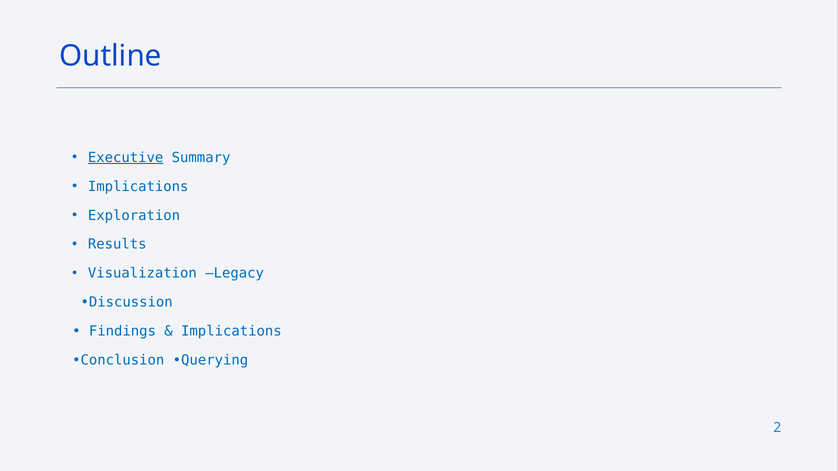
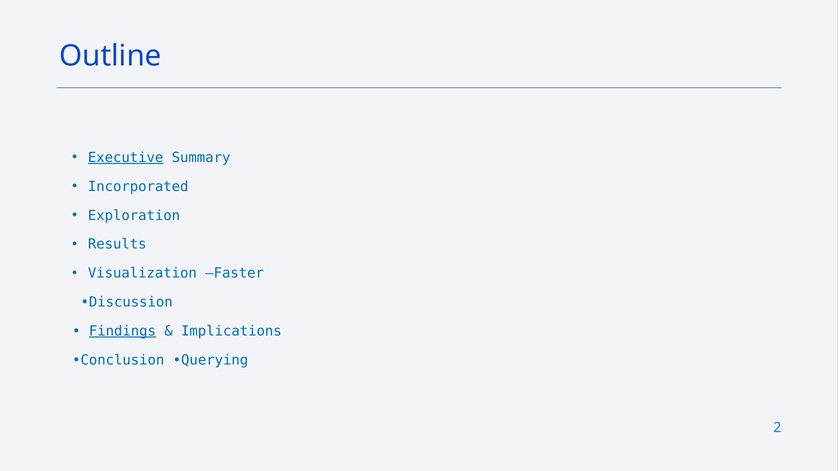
Implications: Implications -> Incorporated (138, 187)
Legacy: Legacy -> Faster (235, 274)
Findings underline: none -> present (122, 331)
